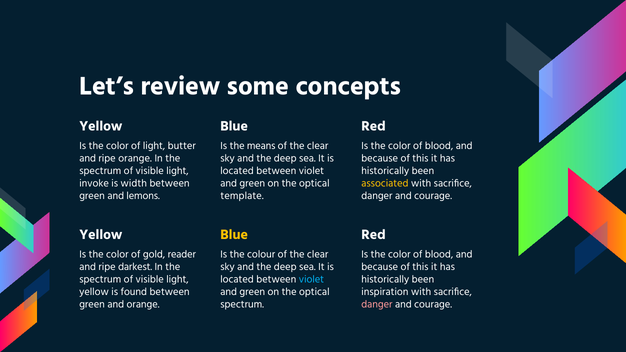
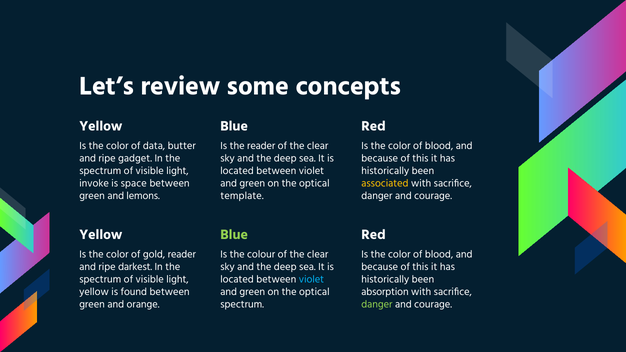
of light: light -> data (154, 146)
the means: means -> reader (261, 146)
ripe orange: orange -> gadget (135, 159)
width: width -> space (134, 184)
Blue colour: yellow -> light green (234, 235)
inspiration: inspiration -> absorption (385, 292)
danger colour: pink -> light green (377, 304)
